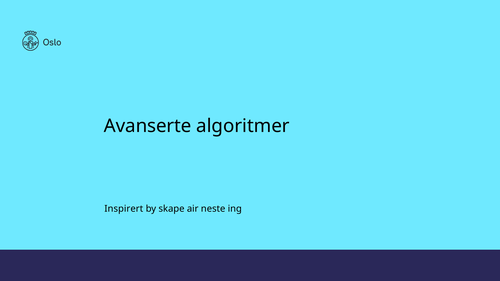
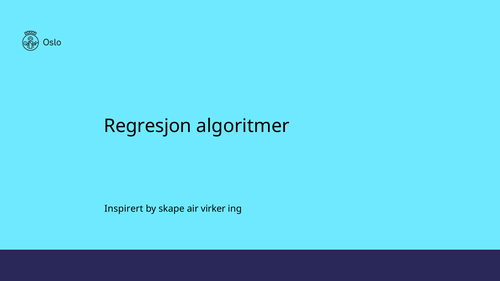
Avanserte: Avanserte -> Regresjon (148, 126)
neste: neste -> virker (213, 209)
